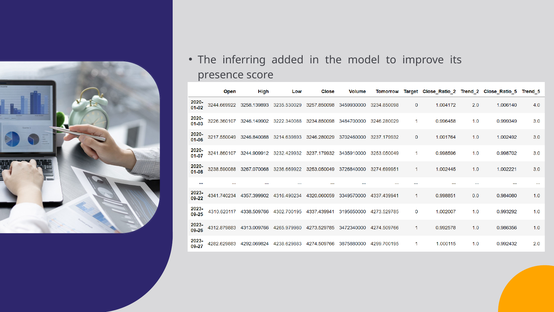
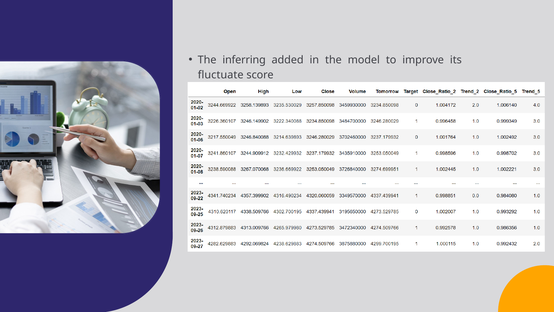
presence: presence -> fluctuate (221, 75)
